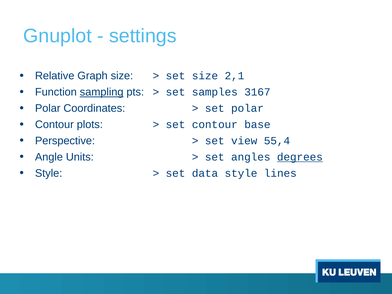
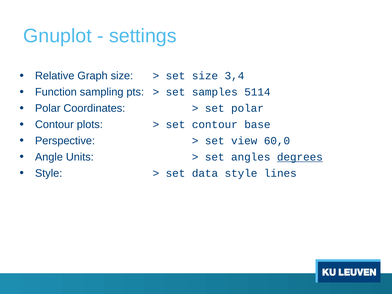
2,1: 2,1 -> 3,4 (234, 76)
sampling underline: present -> none (102, 92)
3167: 3167 -> 5114 (257, 92)
55,4: 55,4 -> 60,0 (277, 141)
